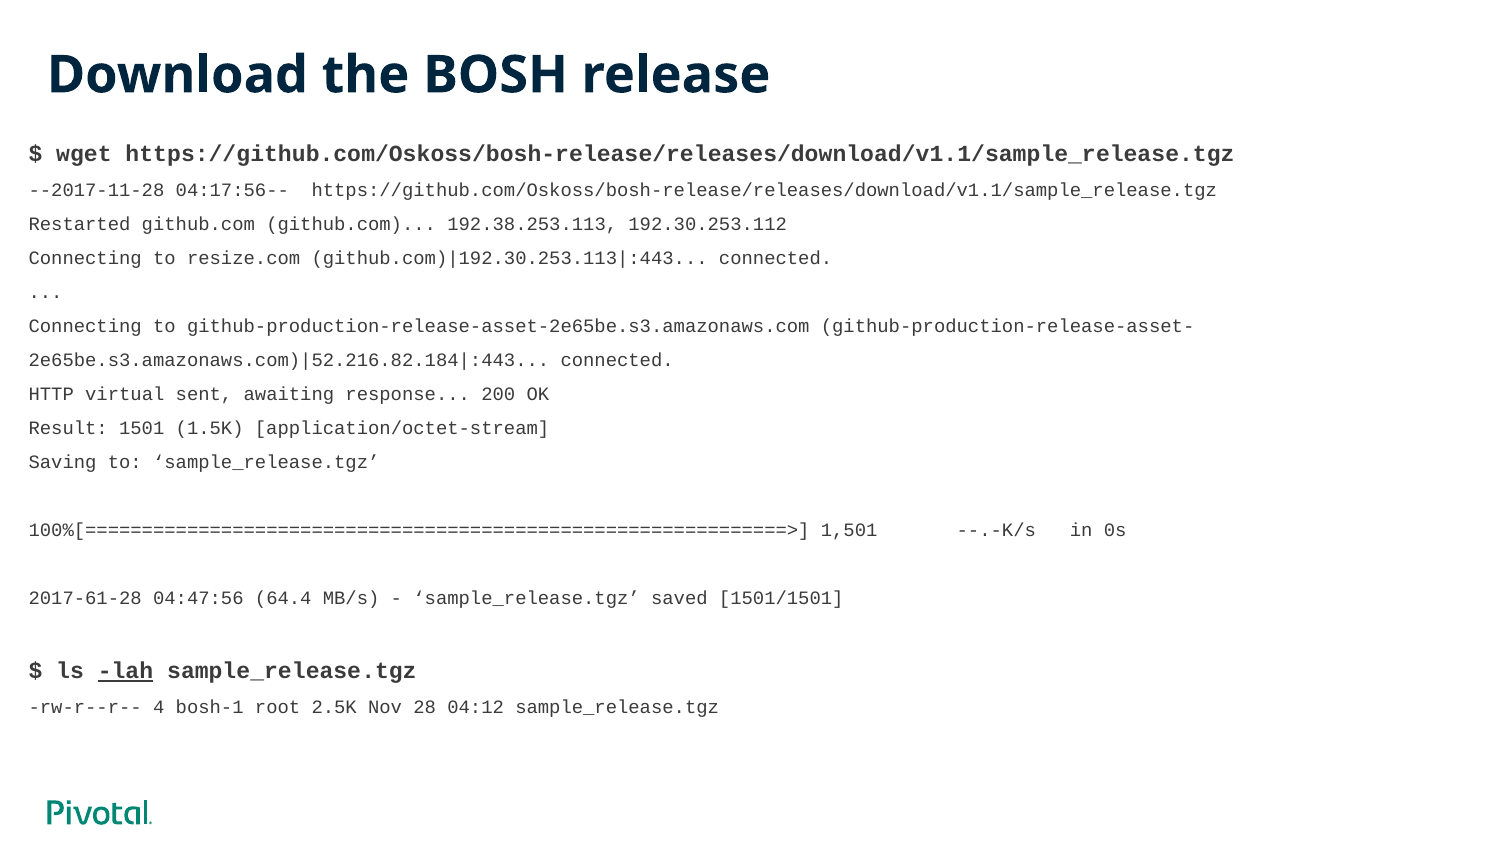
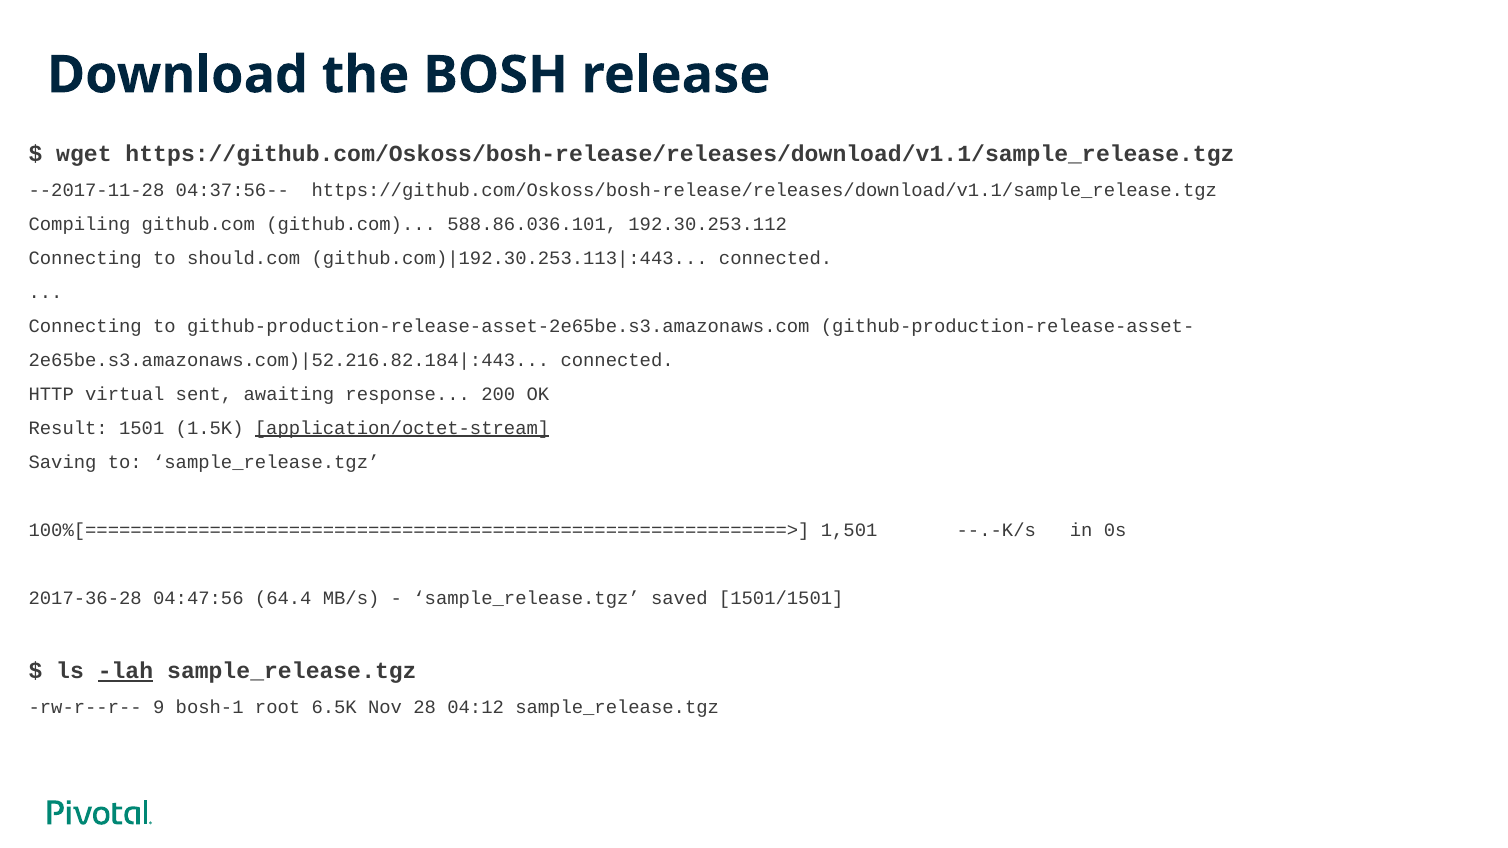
04:17:56--: 04:17:56-- -> 04:37:56-- (232, 190)
Restarted: Restarted -> Compiling (79, 224)
192.38.253.113: 192.38.253.113 -> 588.86.036.101 (532, 224)
resize.com: resize.com -> should.com (244, 258)
application/octet-stream underline: none -> present (402, 428)
2017-61-28: 2017-61-28 -> 2017-36-28 (85, 598)
4: 4 -> 9 (159, 708)
2.5K: 2.5K -> 6.5K (334, 708)
